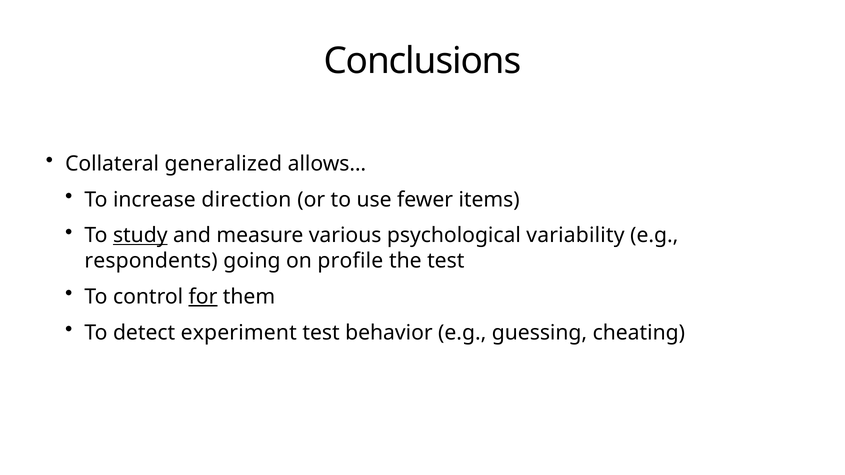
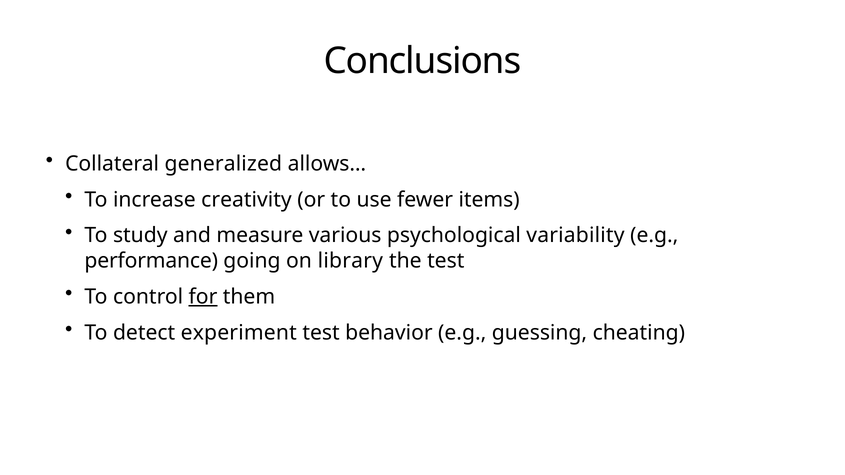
direction: direction -> creativity (246, 200)
study underline: present -> none (140, 236)
respondents: respondents -> performance (151, 261)
profile: profile -> library (350, 261)
